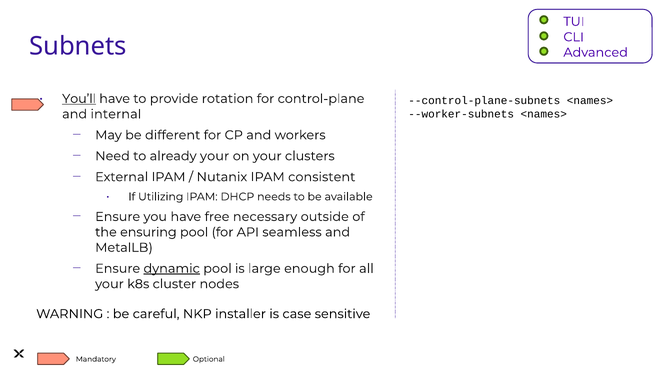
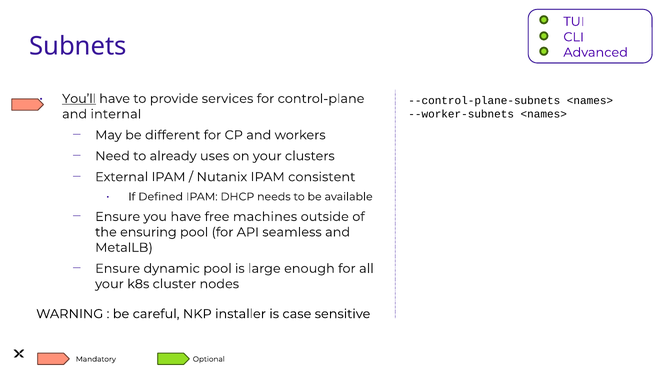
rotation: rotation -> services (228, 99)
already your: your -> uses (215, 156)
Utilizing: Utilizing -> Defined (161, 197)
necessary: necessary -> machines (265, 217)
dynamic underline: present -> none (172, 268)
